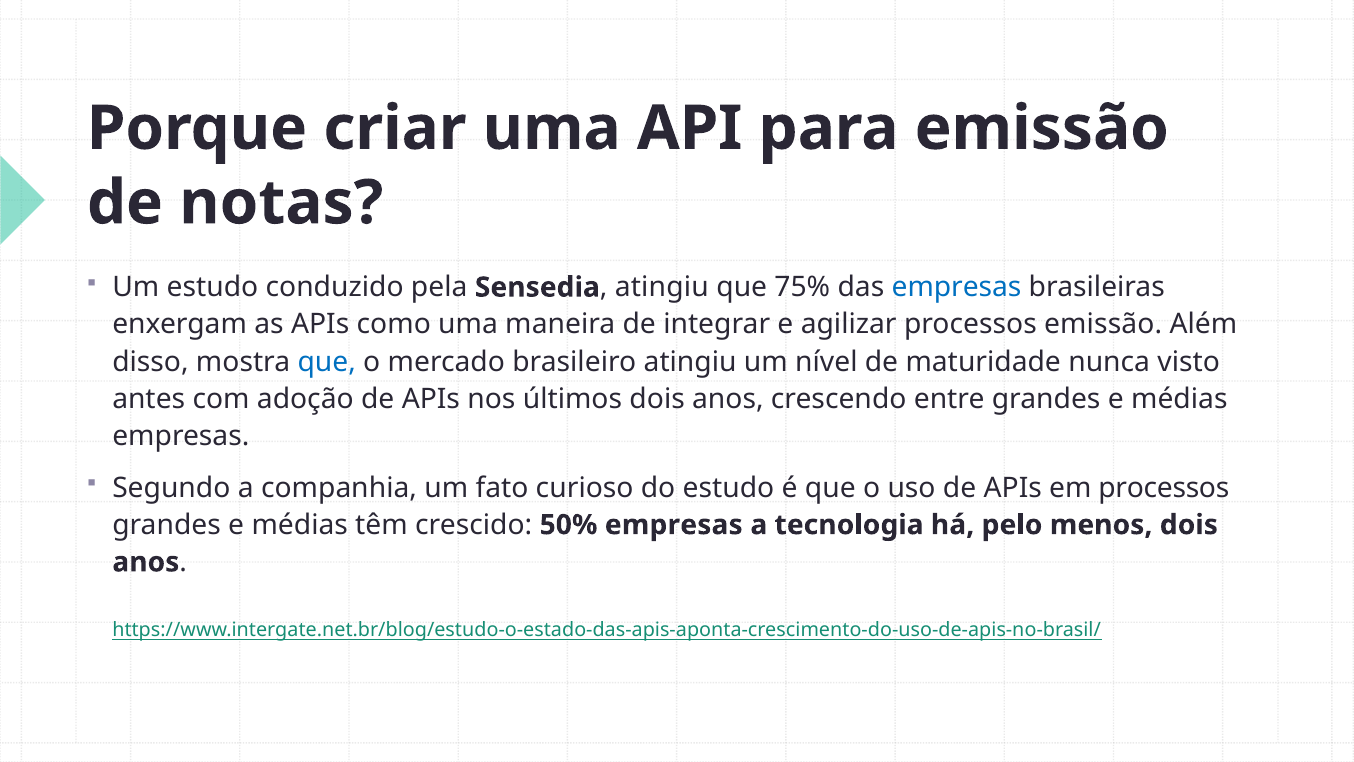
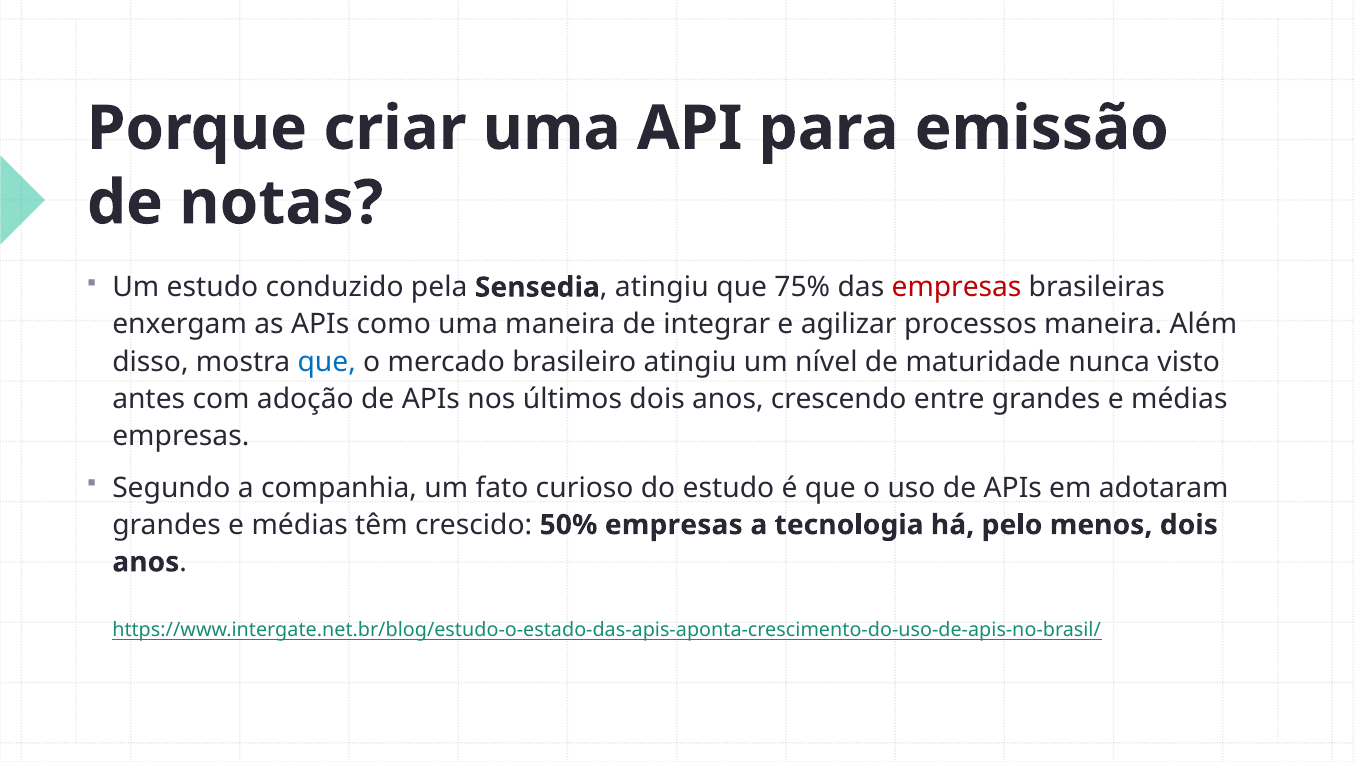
empresas colour: blue -> red (957, 287)
processos emissão: emissão -> maneira (1103, 324)
em processos: processos -> adotaram (1164, 487)
